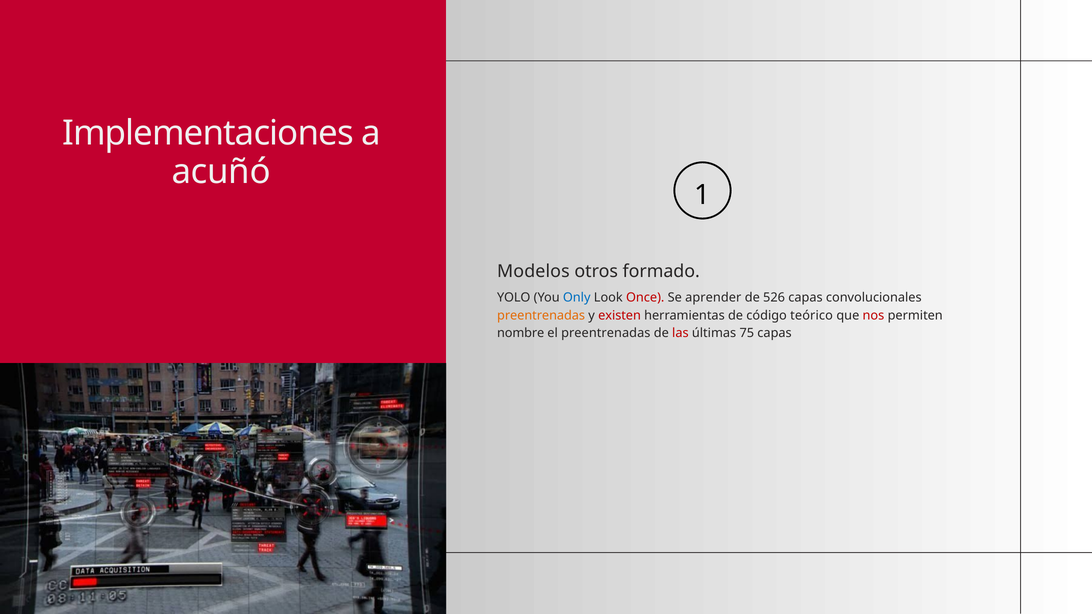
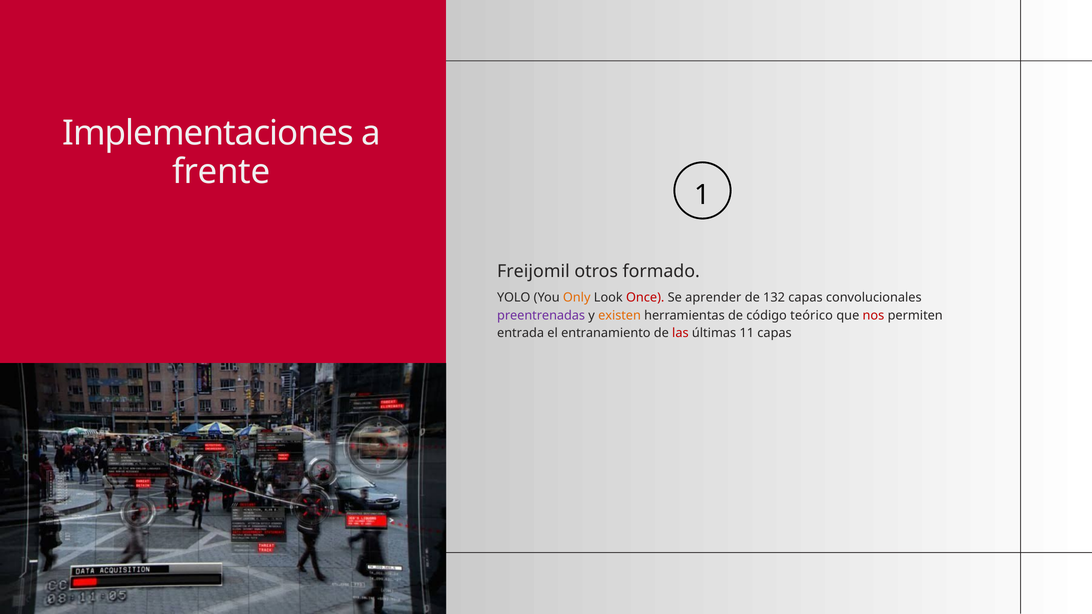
acuñó: acuñó -> frente (221, 172)
Modelos: Modelos -> Freijomil (533, 272)
Only colour: blue -> orange (577, 298)
526: 526 -> 132 (774, 298)
preentrenadas colour: orange -> purple (541, 316)
existen colour: red -> orange (620, 316)
nombre: nombre -> entrada (521, 333)
el preentrenadas: preentrenadas -> entranamiento (606, 333)
75: 75 -> 11 (747, 333)
